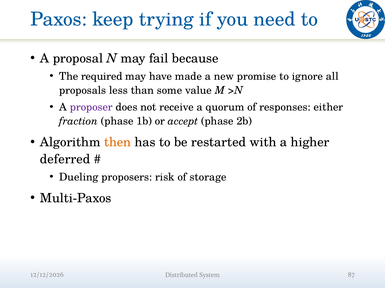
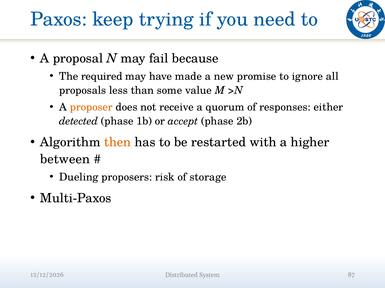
proposer colour: purple -> orange (91, 107)
fraction: fraction -> detected (79, 121)
deferred: deferred -> between (65, 160)
